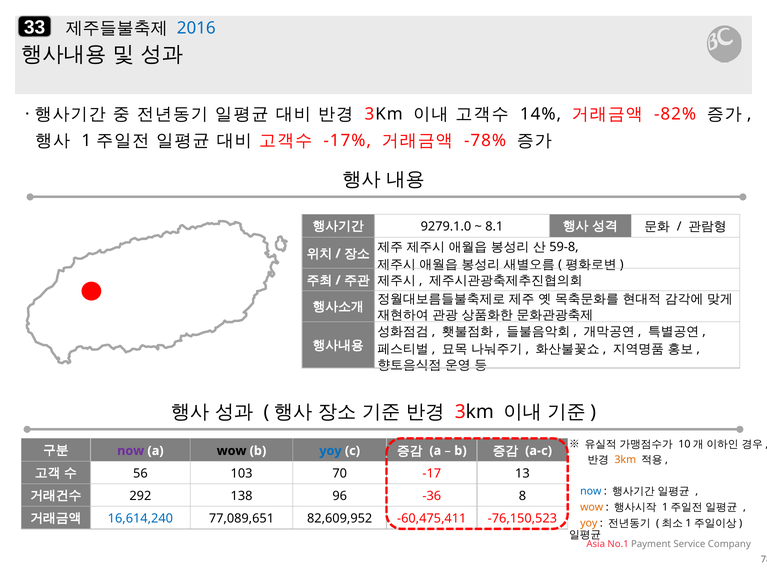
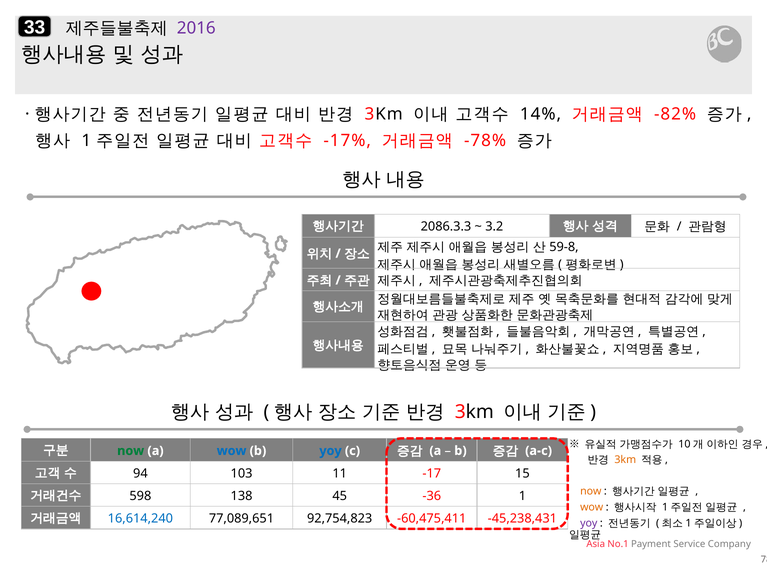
2016 colour: blue -> purple (196, 28)
9279.1.0: 9279.1.0 -> 2086.3.3 (446, 227)
8.1: 8.1 -> 3.2 (494, 227)
now colour: purple -> green (131, 451)
wow colour: black -> blue (232, 451)
56: 56 -> 94 (140, 474)
70: 70 -> 11 (340, 474)
13: 13 -> 15 (522, 474)
now colour: blue -> orange (591, 492)
292: 292 -> 598 (140, 496)
96: 96 -> 45 (340, 496)
-36 8: 8 -> 1 (522, 496)
82,609,952: 82,609,952 -> 92,754,823 (340, 519)
-76,150,523: -76,150,523 -> -45,238,431 (522, 519)
yoy colour: orange -> purple (589, 523)
